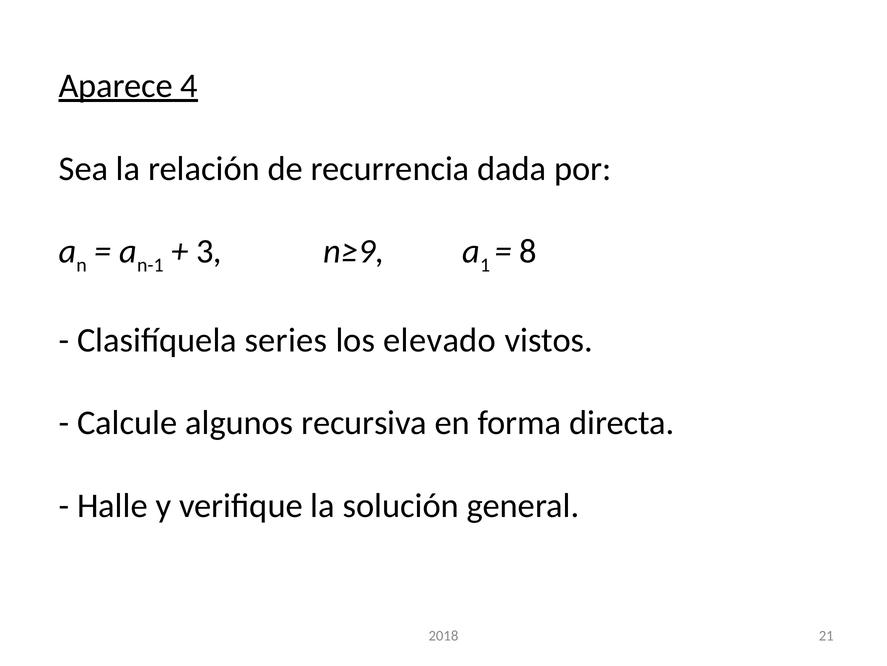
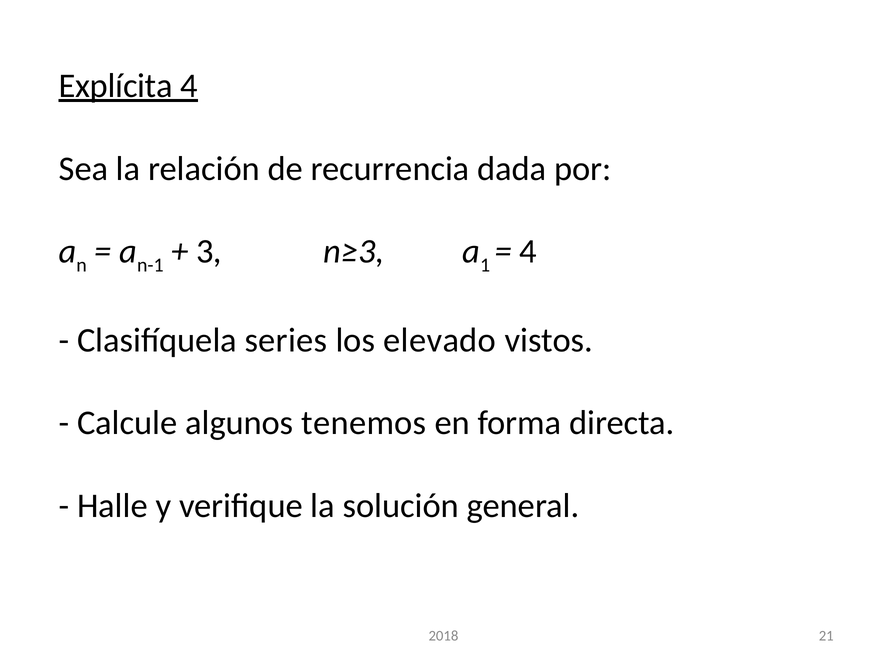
Aparece: Aparece -> Explícita (116, 86)
n≥9: n≥9 -> n≥3 (354, 251)
8: 8 -> 4 (528, 251)
recursiva: recursiva -> tenemos (364, 423)
